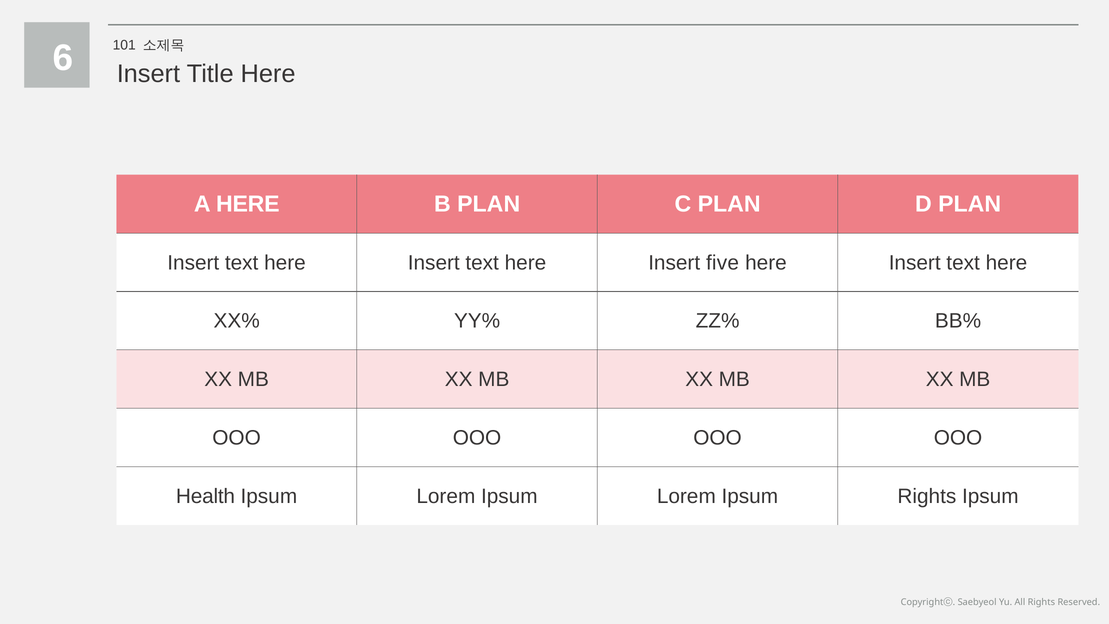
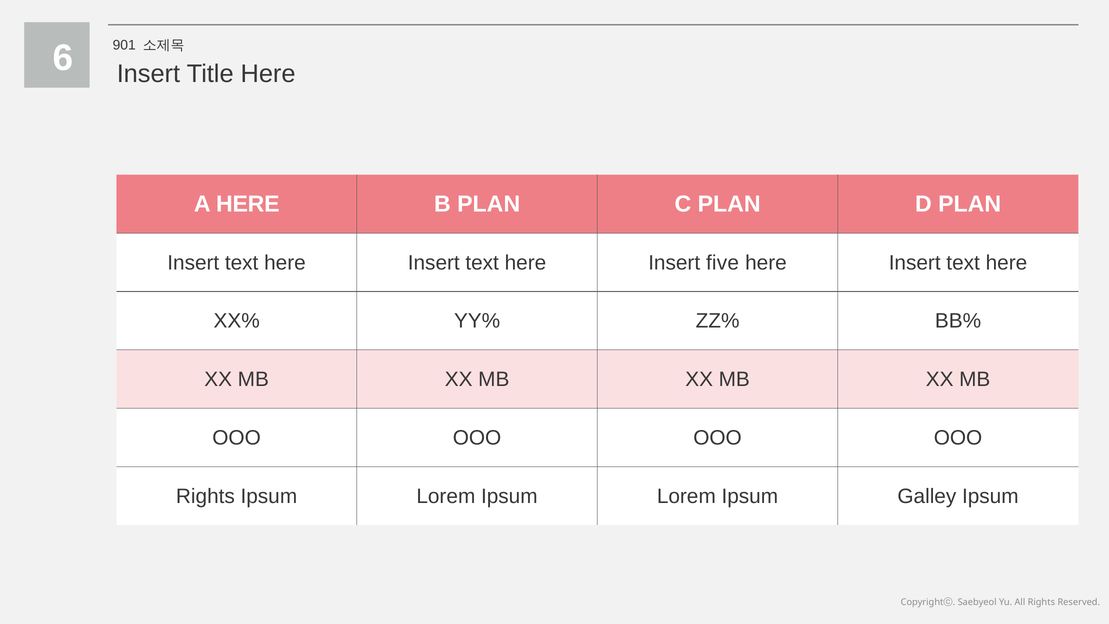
101: 101 -> 901 (124, 45)
Health: Health -> Rights (205, 496)
Ipsum Rights: Rights -> Galley (927, 496)
